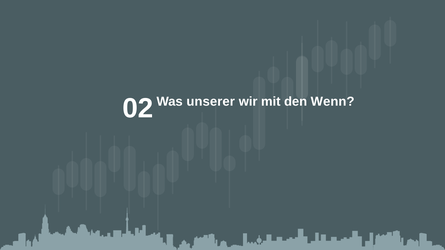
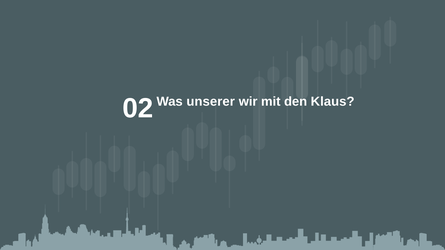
Wenn: Wenn -> Klaus (333, 102)
